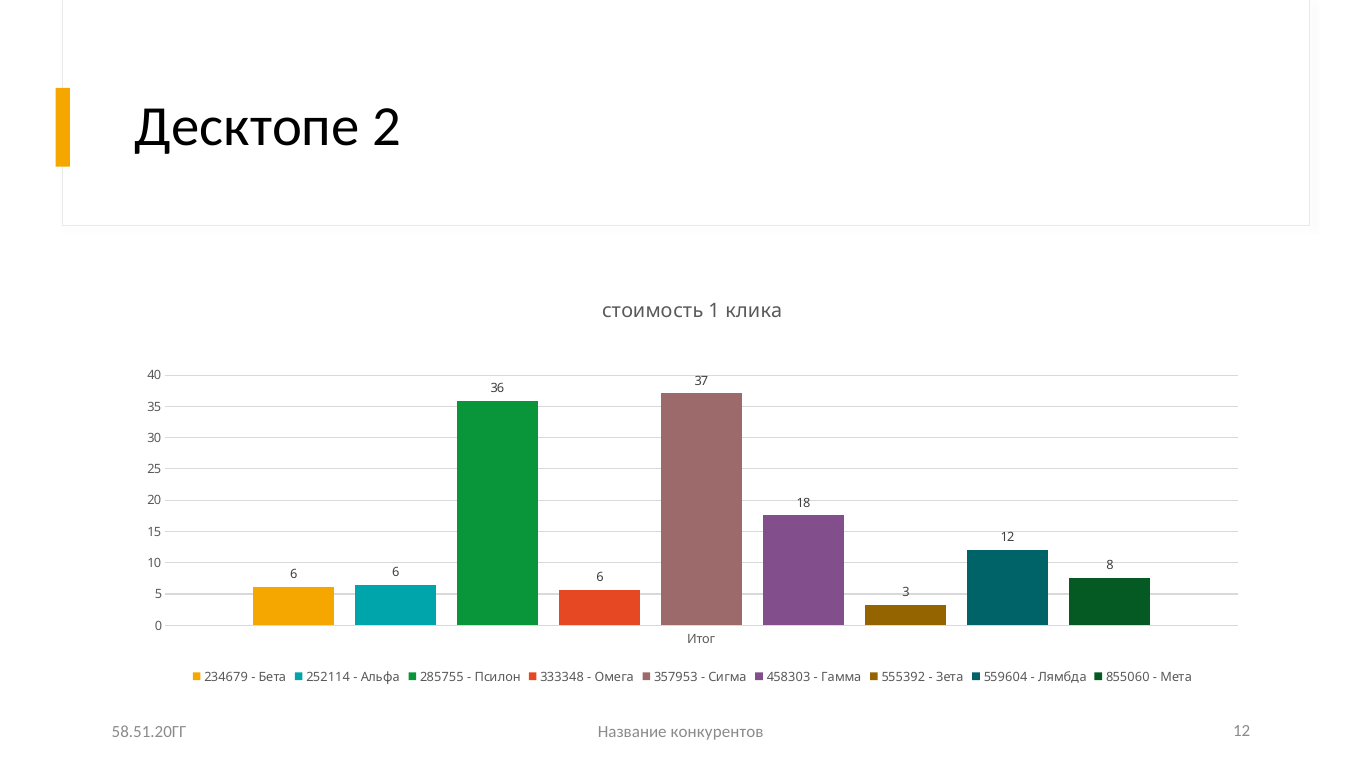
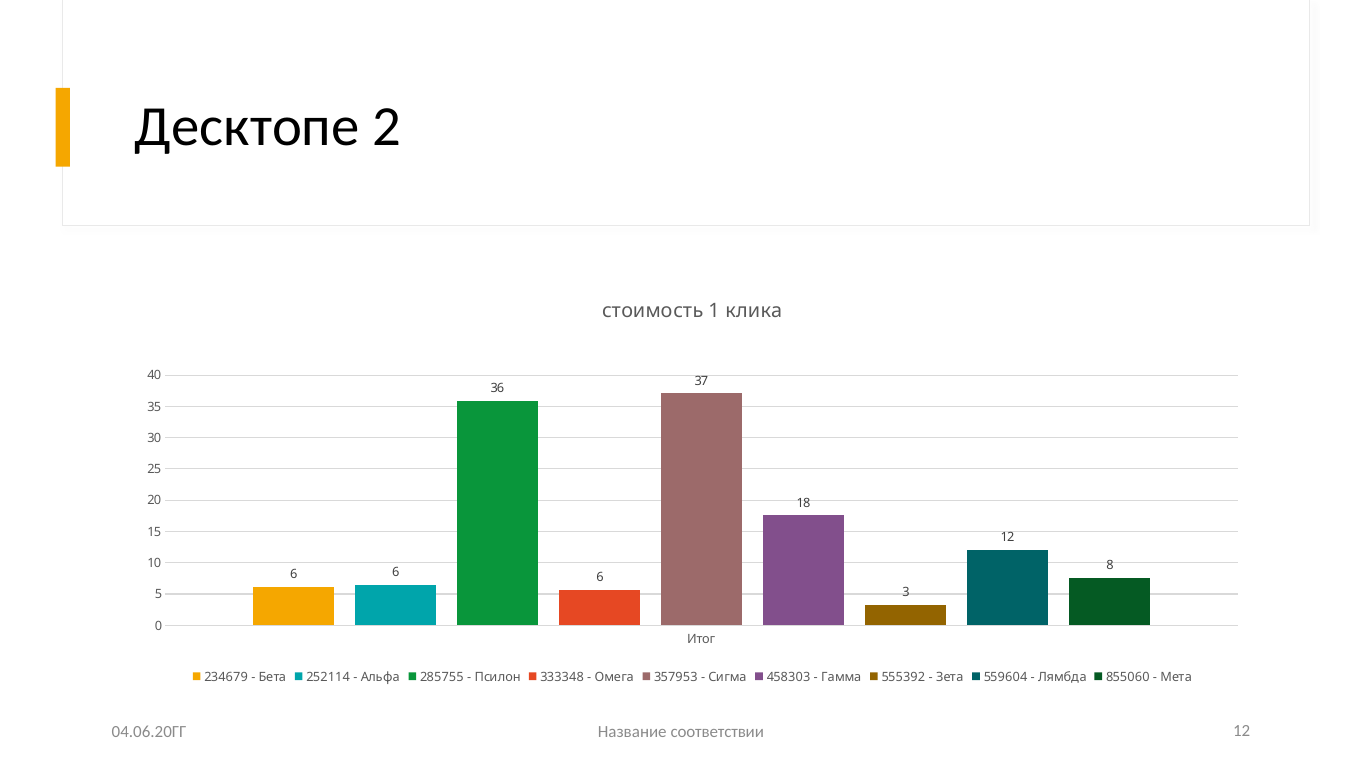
58.51.20ГГ: 58.51.20ГГ -> 04.06.20ГГ (149, 732)
конкурентов: конкурентов -> соответствии (717, 732)
